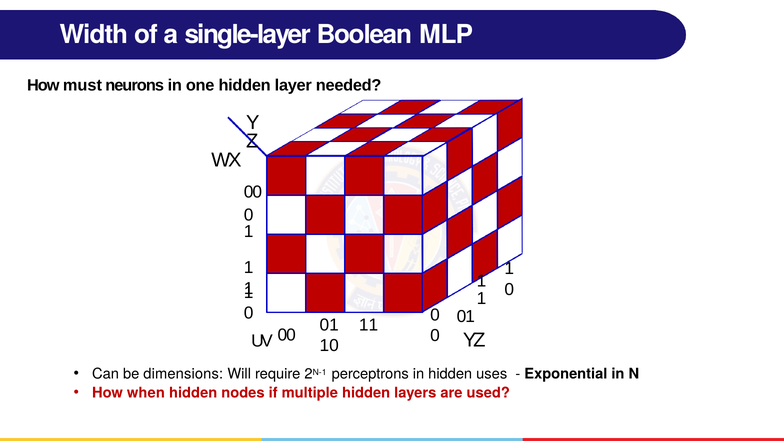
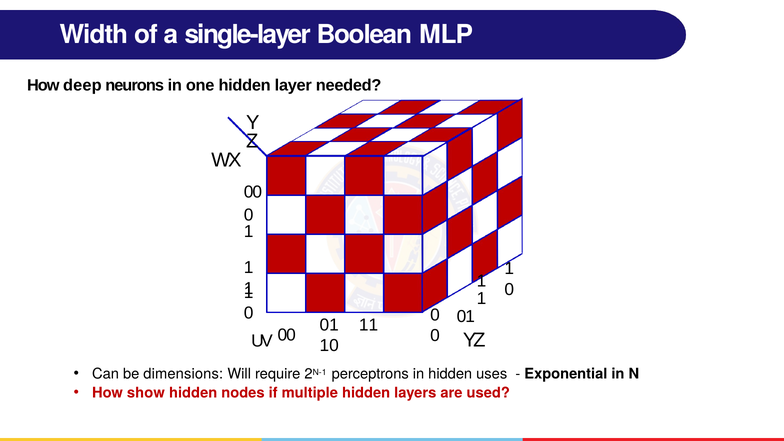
must: must -> deep (82, 85)
when: when -> show (146, 393)
